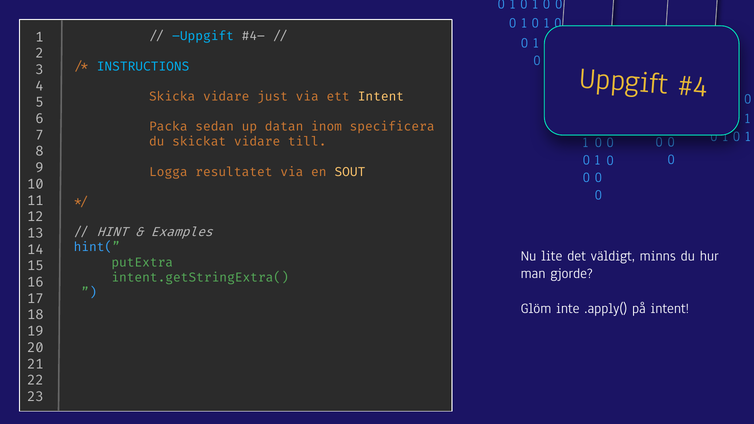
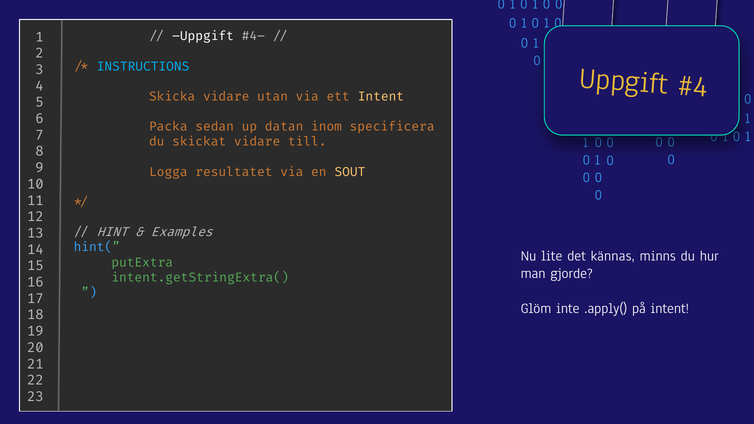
Uppgift colour: light blue -> white (203, 36)
just: just -> utan (273, 97)
väldigt: väldigt -> kännas (613, 256)
